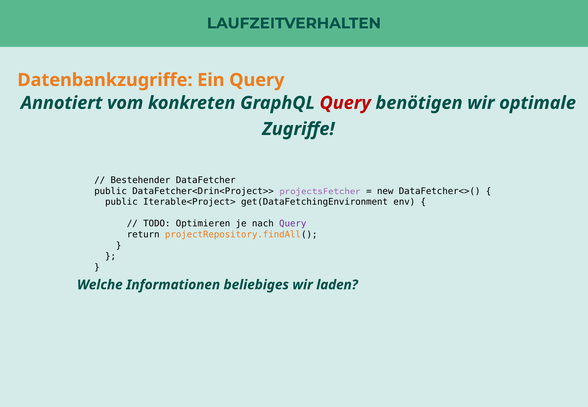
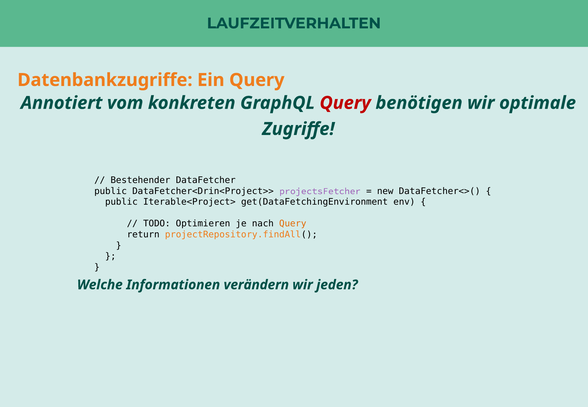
Query colour: purple -> orange (293, 224)
beliebiges: beliebiges -> verändern (256, 285)
laden: laden -> jeden (337, 285)
